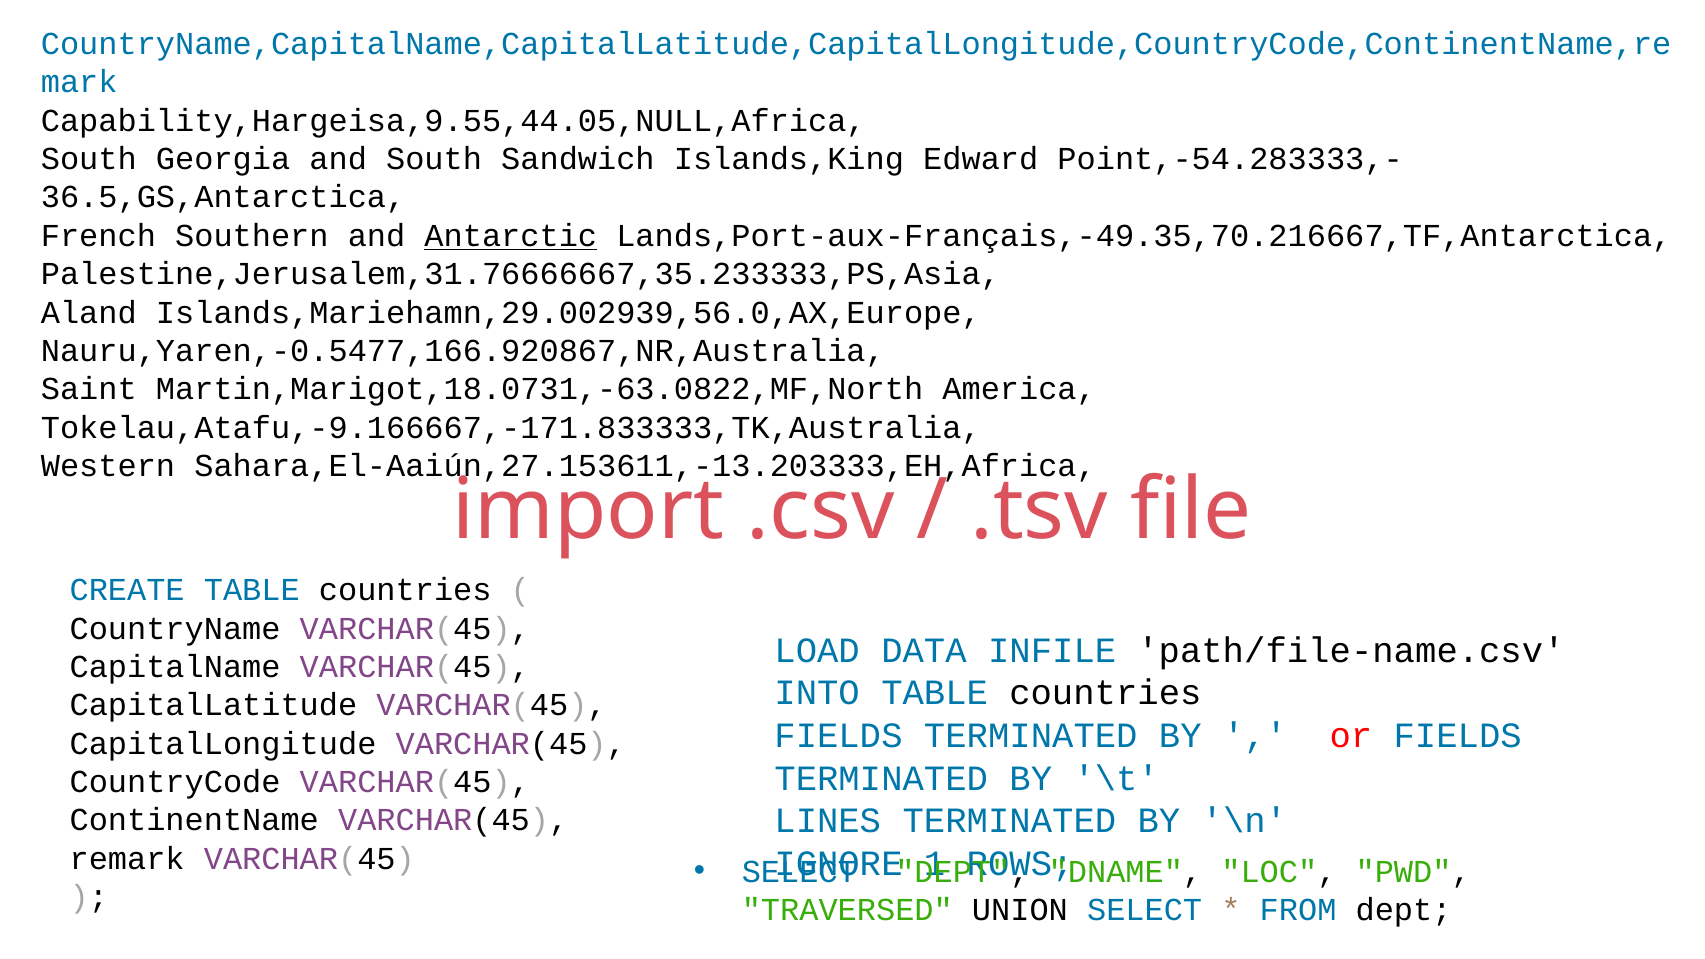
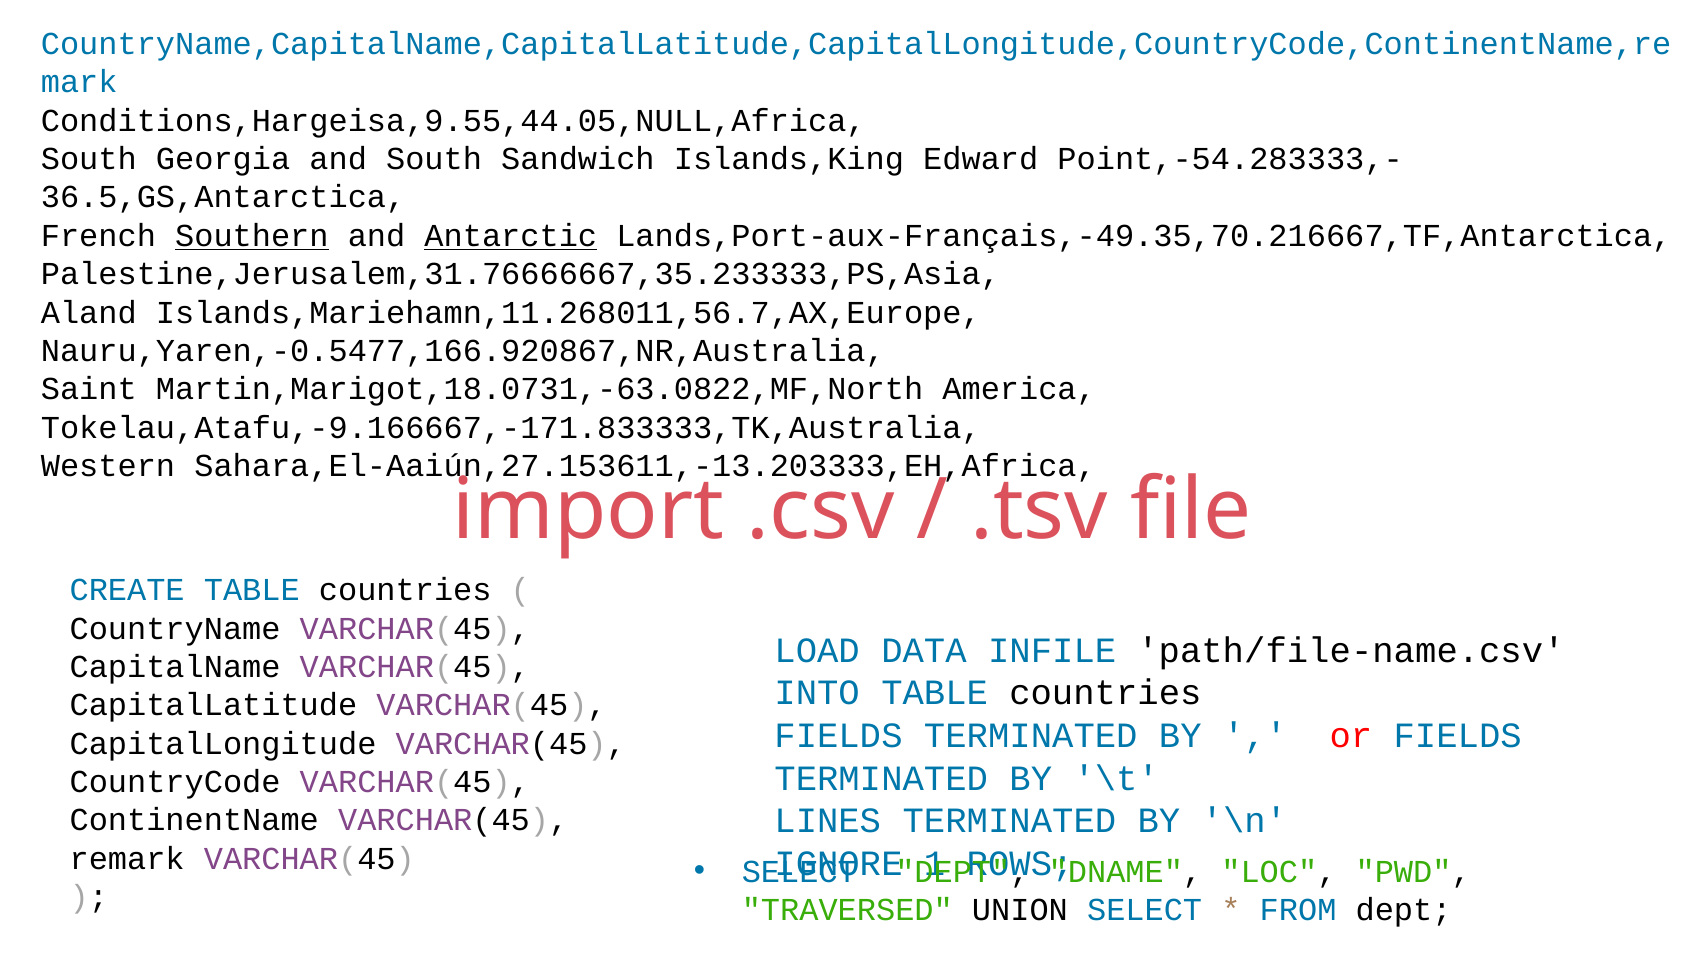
Capability,Hargeisa,9.55,44.05,NULL,Africa: Capability,Hargeisa,9.55,44.05,NULL,Africa -> Conditions,Hargeisa,9.55,44.05,NULL,Africa (453, 121)
Southern underline: none -> present (252, 236)
Islands,Mariehamn,29.002939,56.0,AX,Europe: Islands,Mariehamn,29.002939,56.0,AX,Europe -> Islands,Mariehamn,11.268011,56.7,AX,Europe (568, 313)
